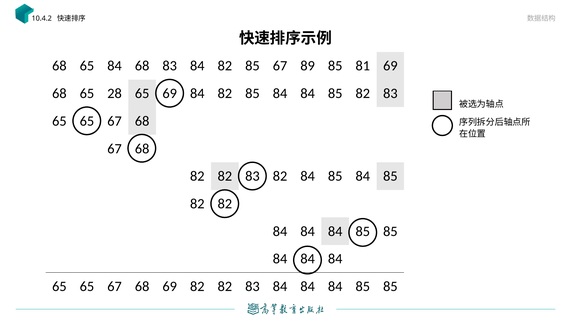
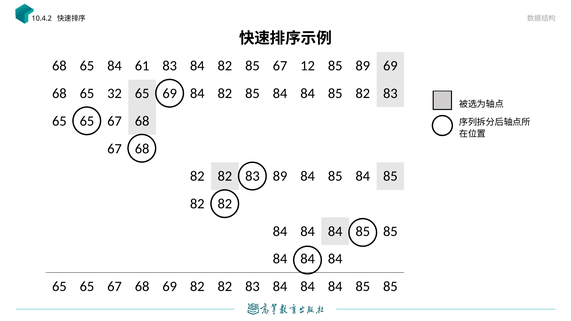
84 68: 68 -> 61 (142, 66)
89: 89 -> 12 (308, 66)
85 81: 81 -> 89 (363, 66)
28: 28 -> 32 (115, 94)
83 82: 82 -> 89 (280, 176)
